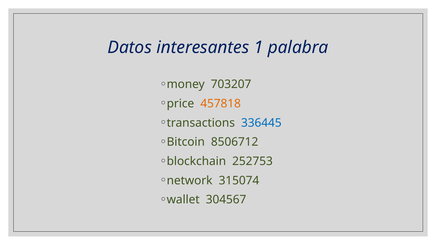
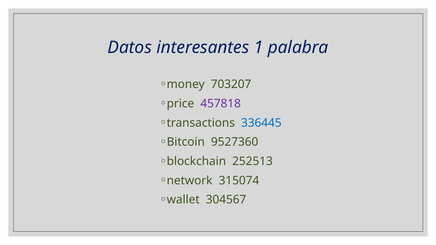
457818 colour: orange -> purple (221, 104)
8506712: 8506712 -> 9527360 (235, 142)
252753: 252753 -> 252513 (253, 161)
